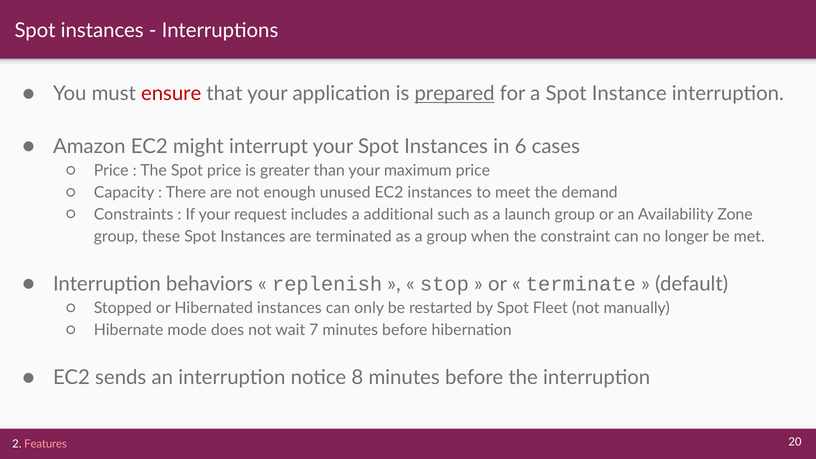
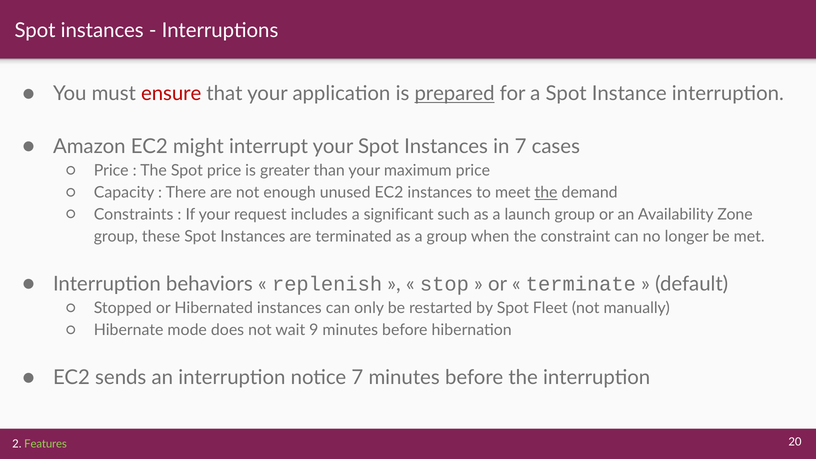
in 6: 6 -> 7 (521, 146)
the underline: none -> present (546, 193)
additional: additional -> significant (399, 214)
7: 7 -> 9 (314, 330)
notice 8: 8 -> 7 (357, 378)
Features colour: pink -> light green (46, 444)
